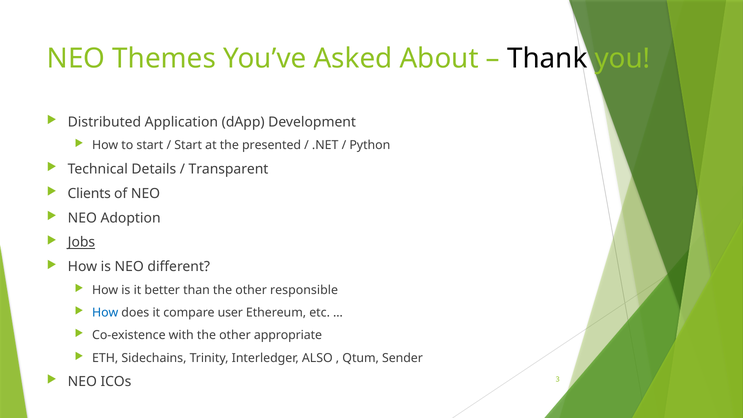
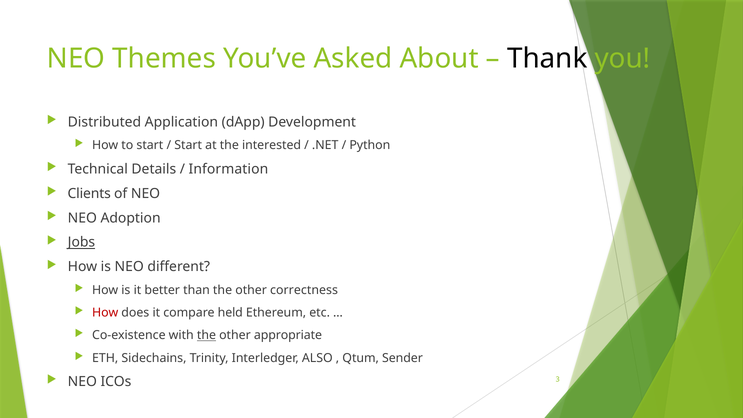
presented: presented -> interested (272, 145)
Transparent: Transparent -> Information (228, 169)
responsible: responsible -> correctness (304, 290)
How colour: blue -> red (105, 313)
user: user -> held (230, 313)
the underline: none -> present (206, 335)
